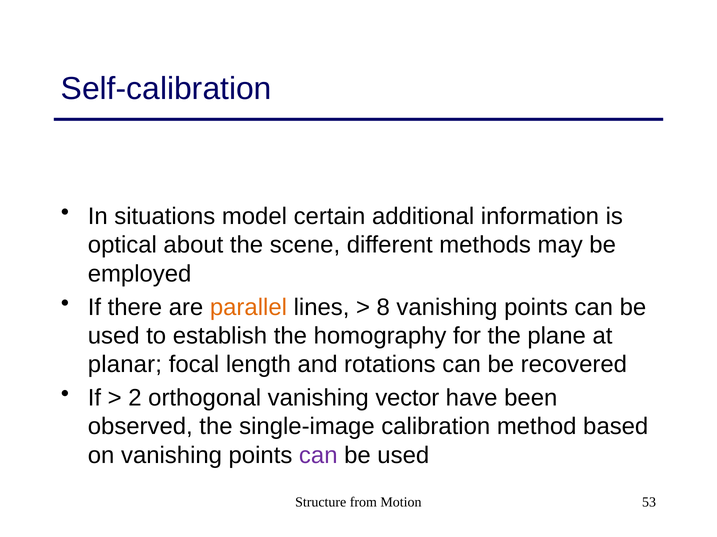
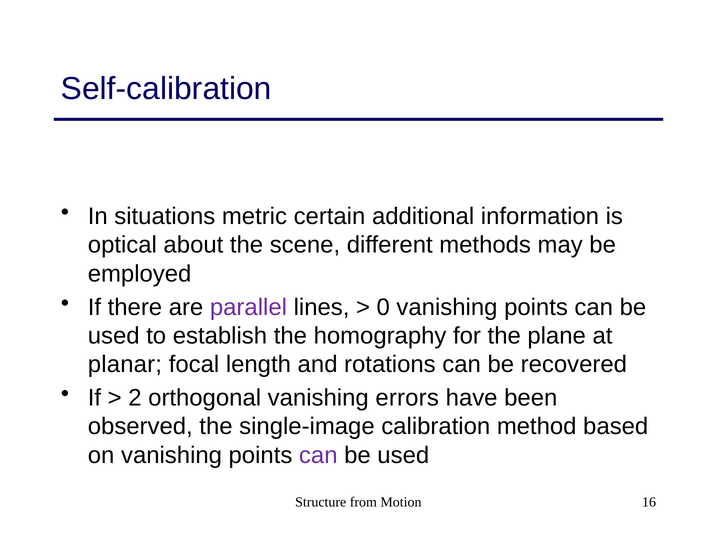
model: model -> metric (254, 217)
parallel colour: orange -> purple (248, 308)
8: 8 -> 0 (383, 308)
vector: vector -> errors (407, 398)
53: 53 -> 16 (649, 503)
